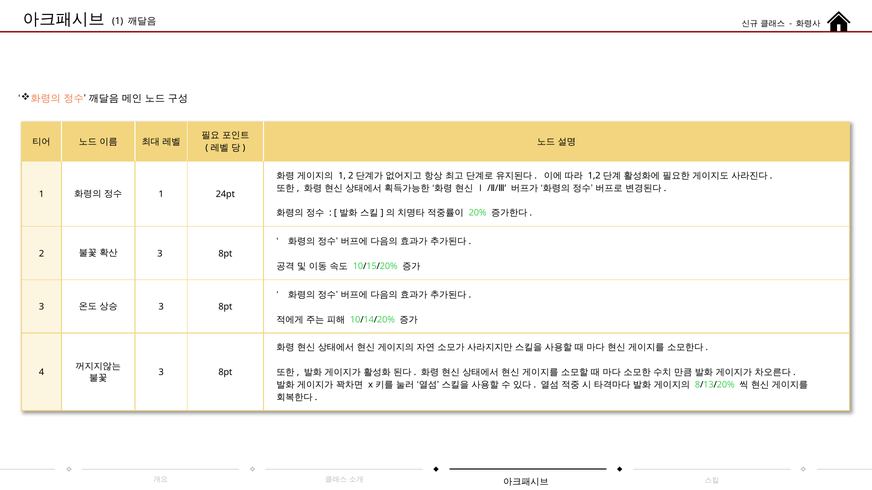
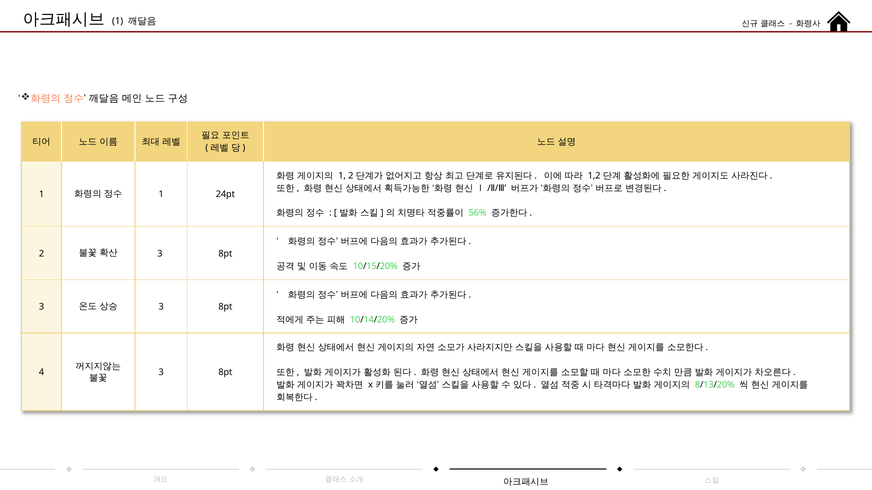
20%: 20% -> 56% (478, 213)
